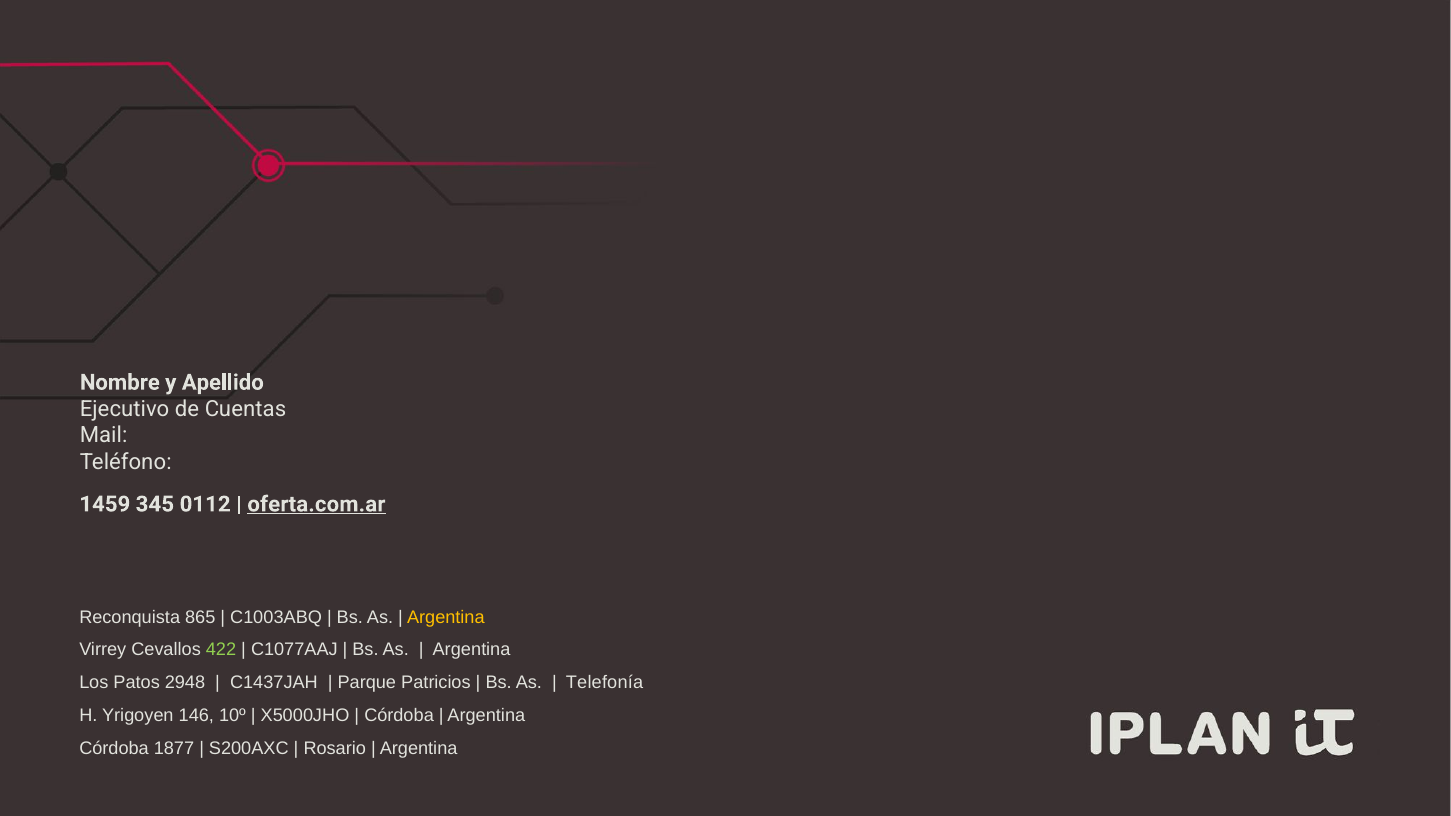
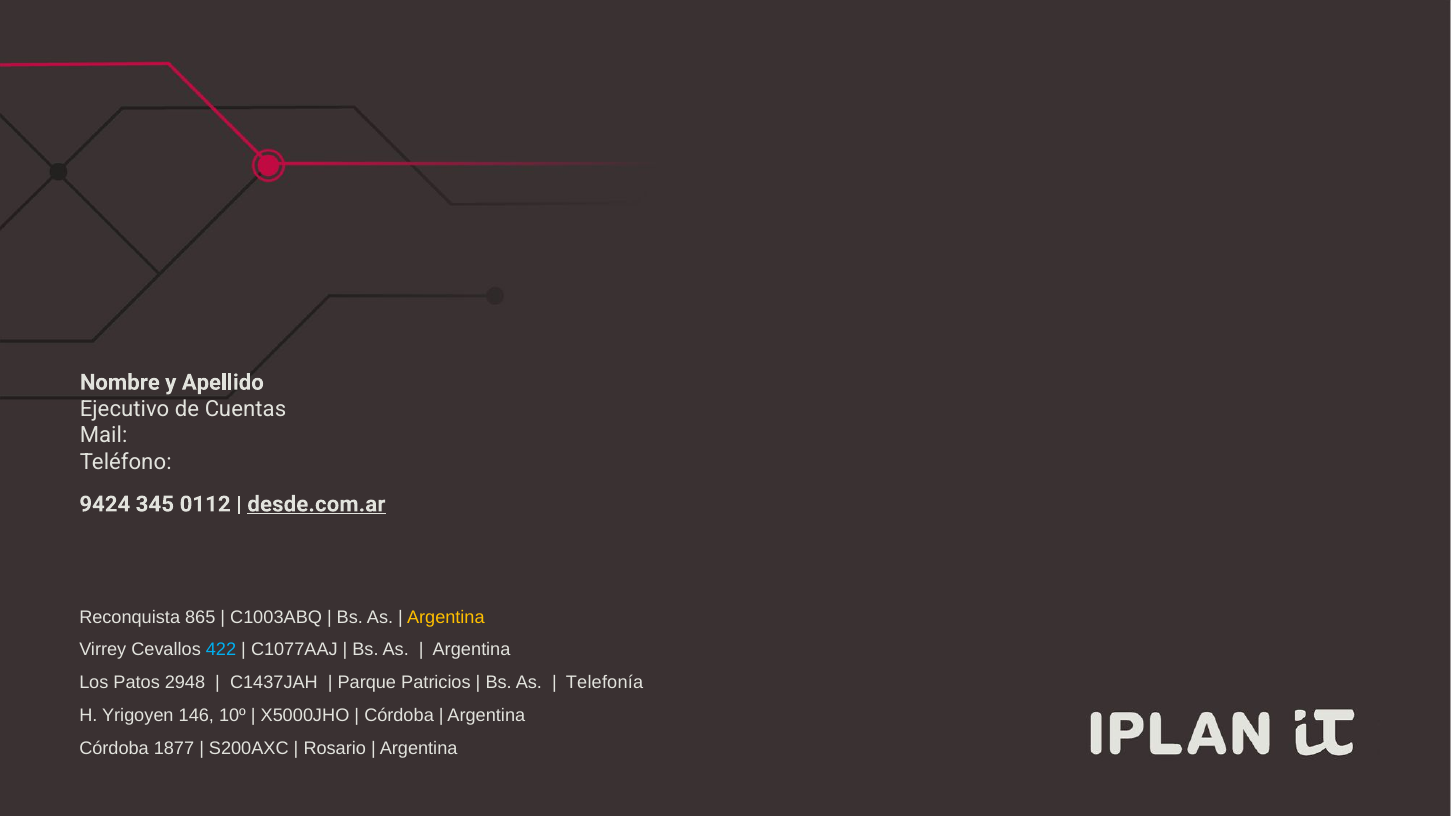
1459: 1459 -> 9424 (105, 504)
oferta.com.ar: oferta.com.ar -> desde.com.ar (316, 504)
422 colour: light green -> light blue (221, 650)
